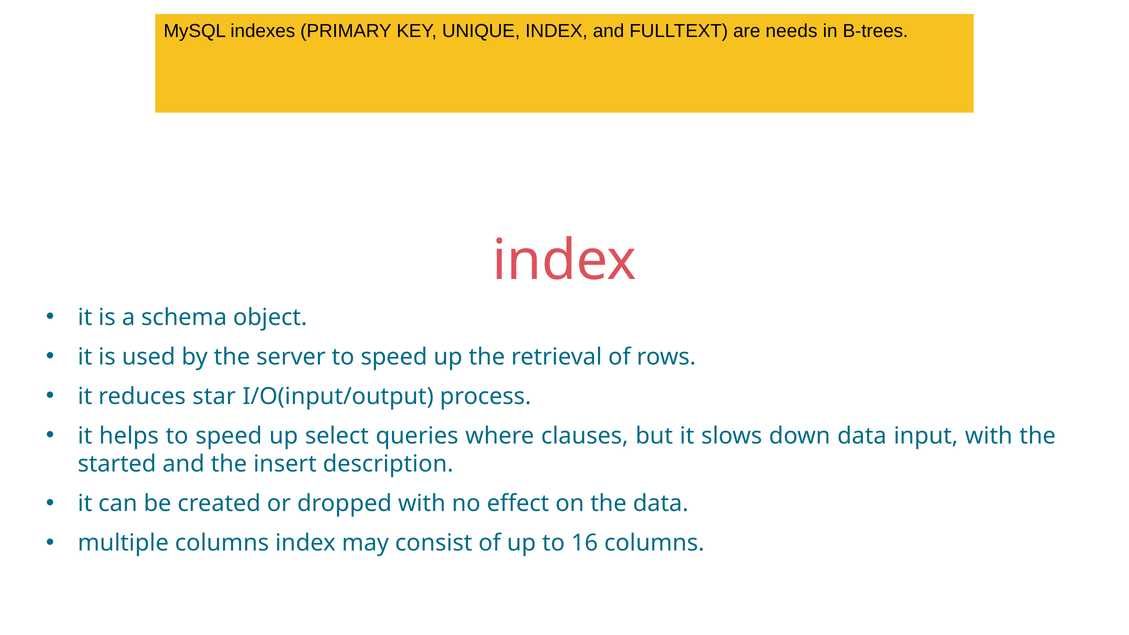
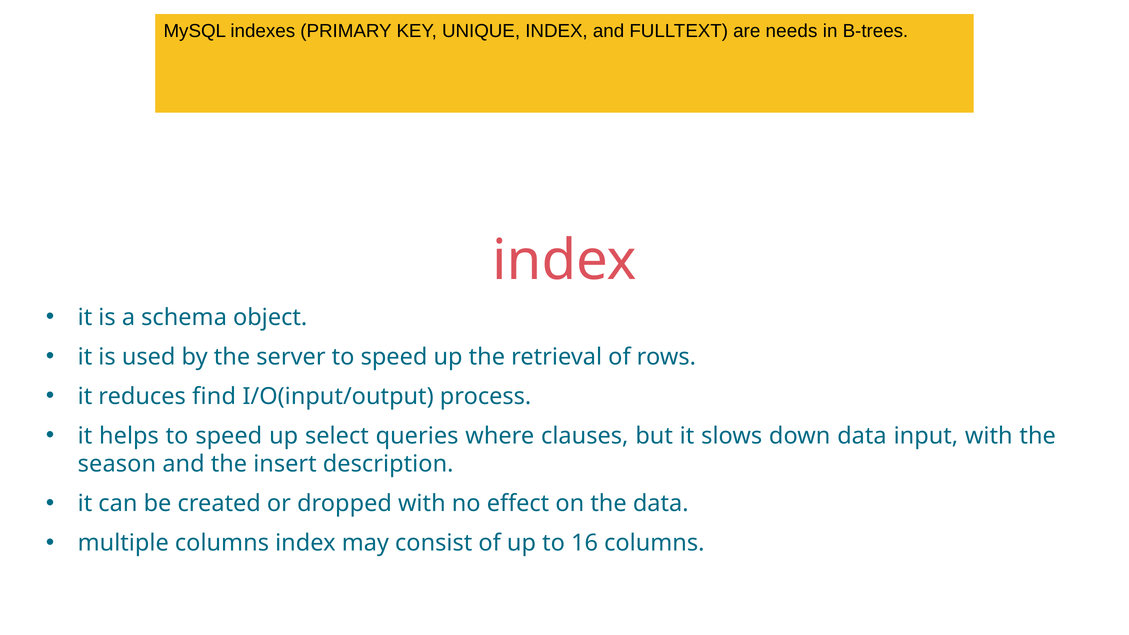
star: star -> find (214, 396)
started: started -> season (117, 464)
